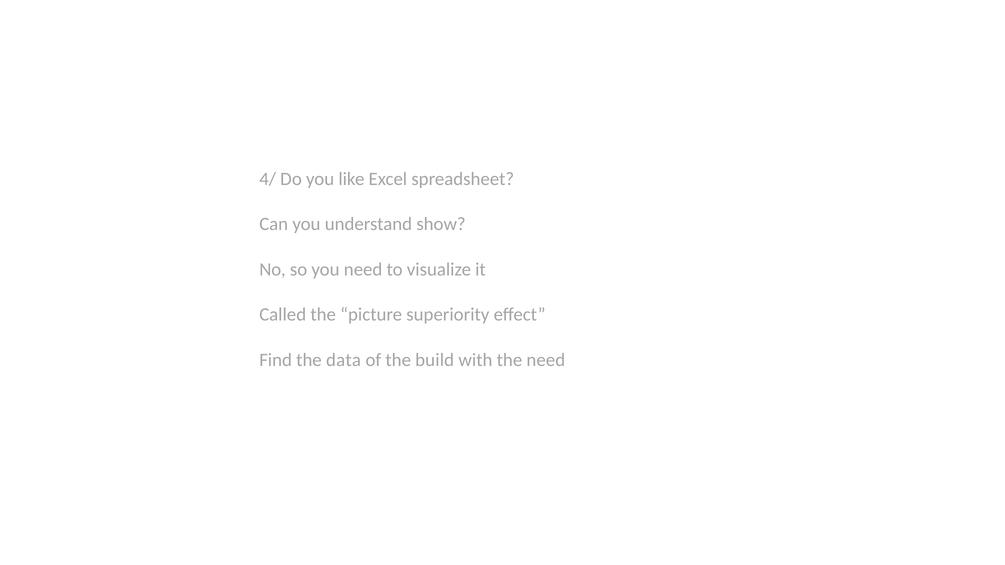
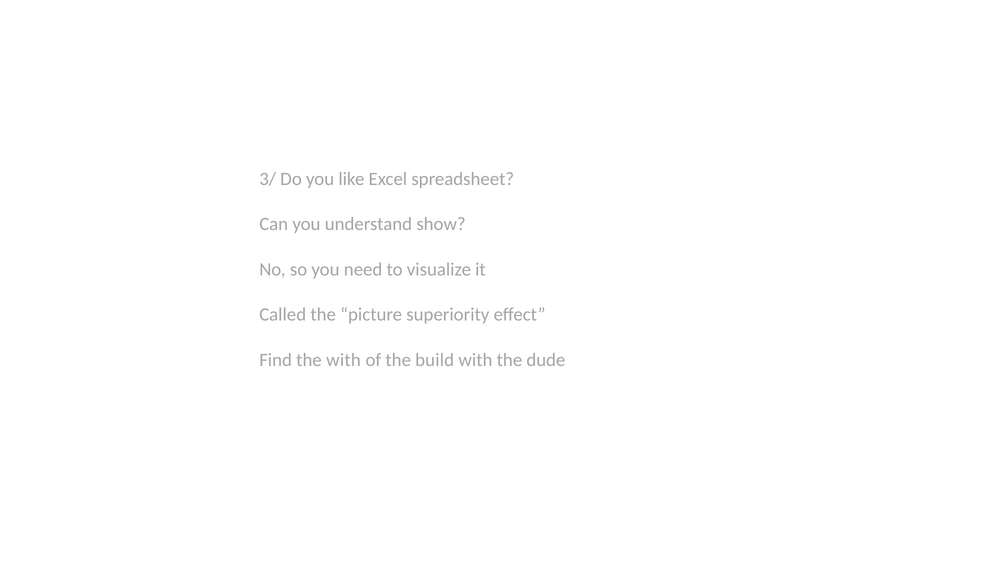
4/: 4/ -> 3/ (268, 179)
the data: data -> with (344, 360)
the need: need -> dude (546, 360)
